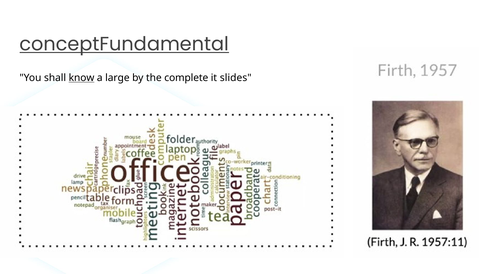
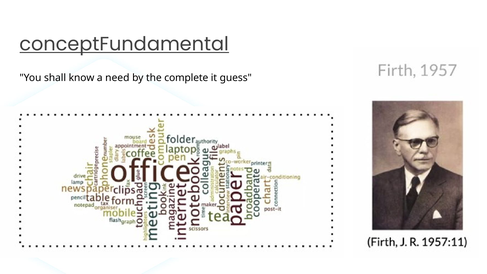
know underline: present -> none (82, 78)
large: large -> need (117, 78)
slides: slides -> guess (236, 78)
